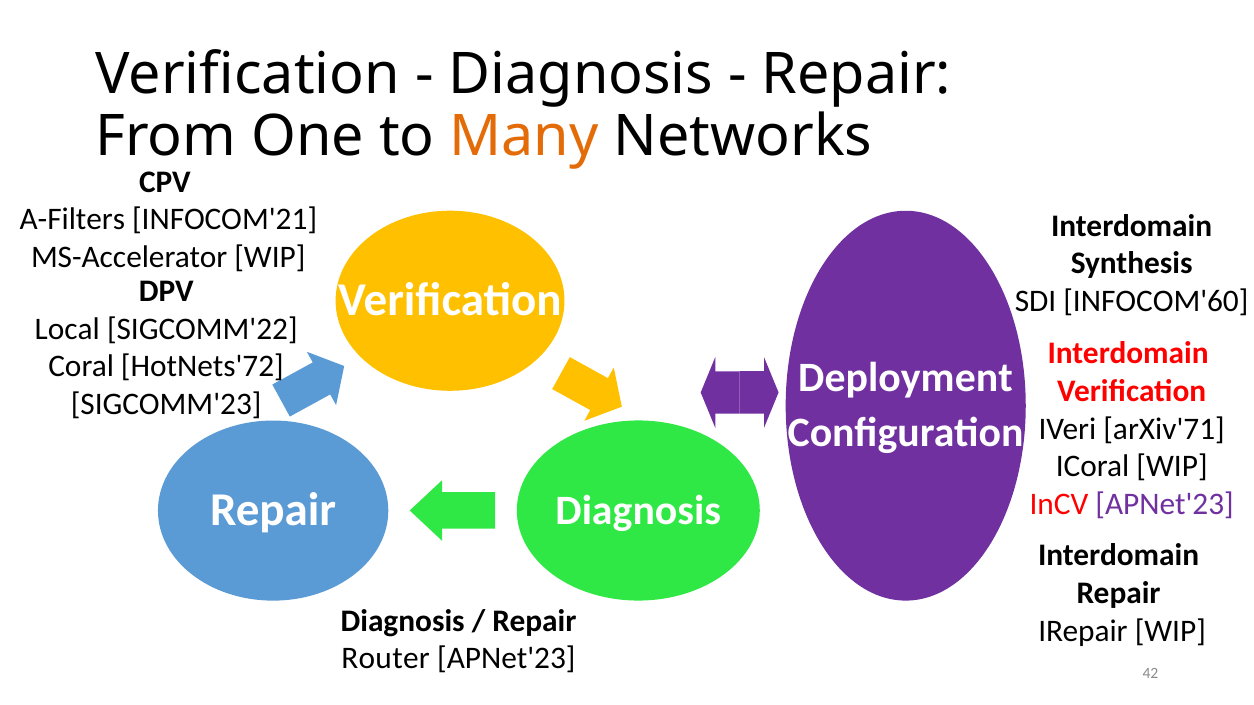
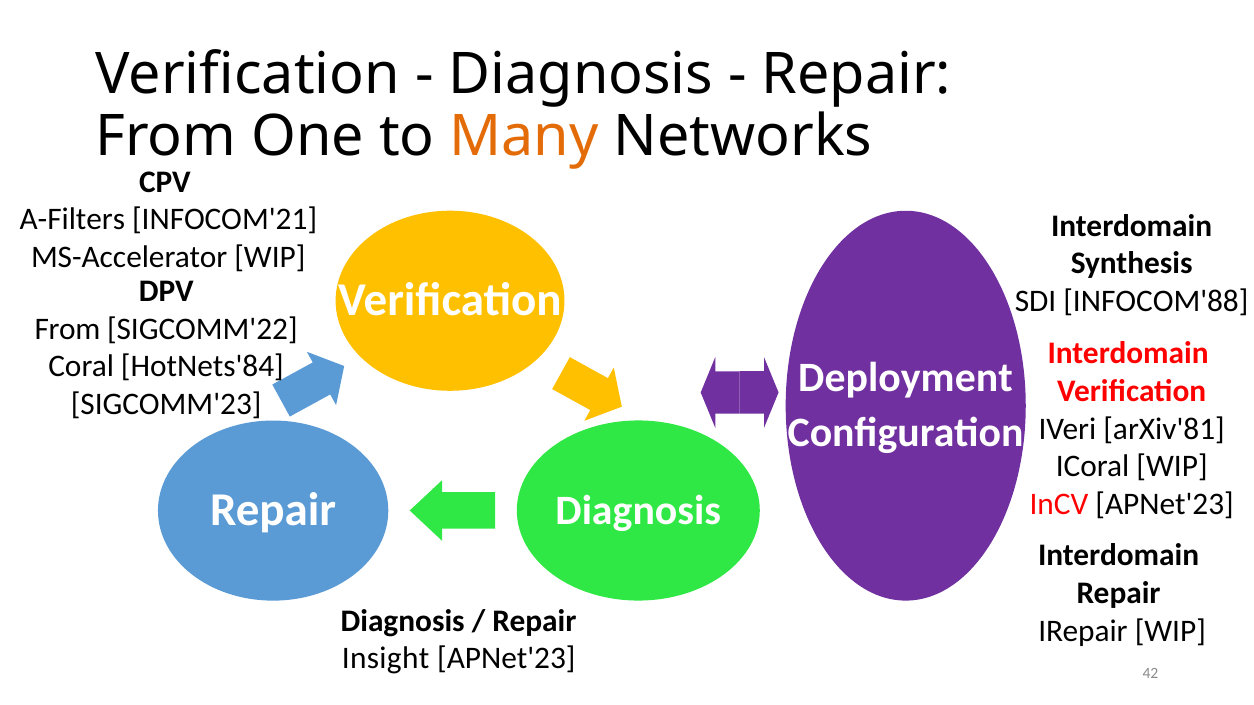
INFOCOM'60: INFOCOM'60 -> INFOCOM'88 (1156, 301)
Local: Local -> From (67, 329)
HotNets'72: HotNets'72 -> HotNets'84 (202, 367)
arXiv'71: arXiv'71 -> arXiv'81 (1164, 429)
APNet'23 colour: purple -> black (1165, 504)
Router: Router -> Insight (386, 659)
